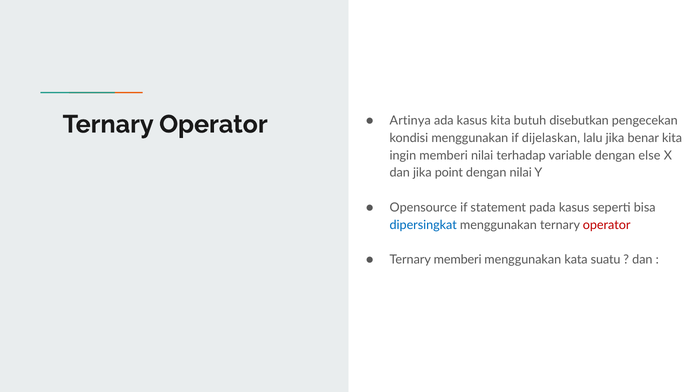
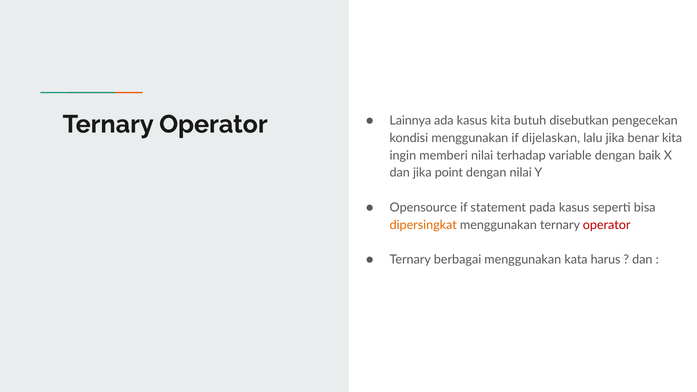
Artinya: Artinya -> Lainnya (410, 121)
else: else -> baik (650, 155)
dipersingkat colour: blue -> orange (423, 225)
Ternary memberi: memberi -> berbagai (458, 260)
suatu: suatu -> harus (606, 260)
